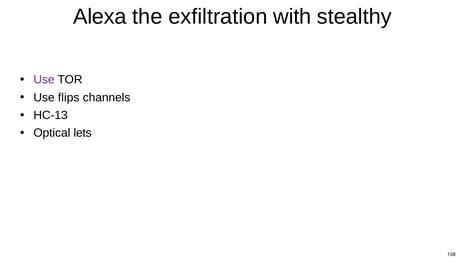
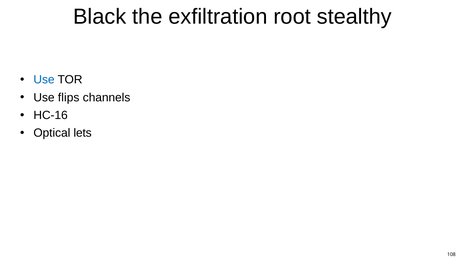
Alexa: Alexa -> Black (100, 17)
with: with -> root (292, 17)
Use colour: purple -> blue (44, 80)
HC-13: HC-13 -> HC-16 (51, 115)
